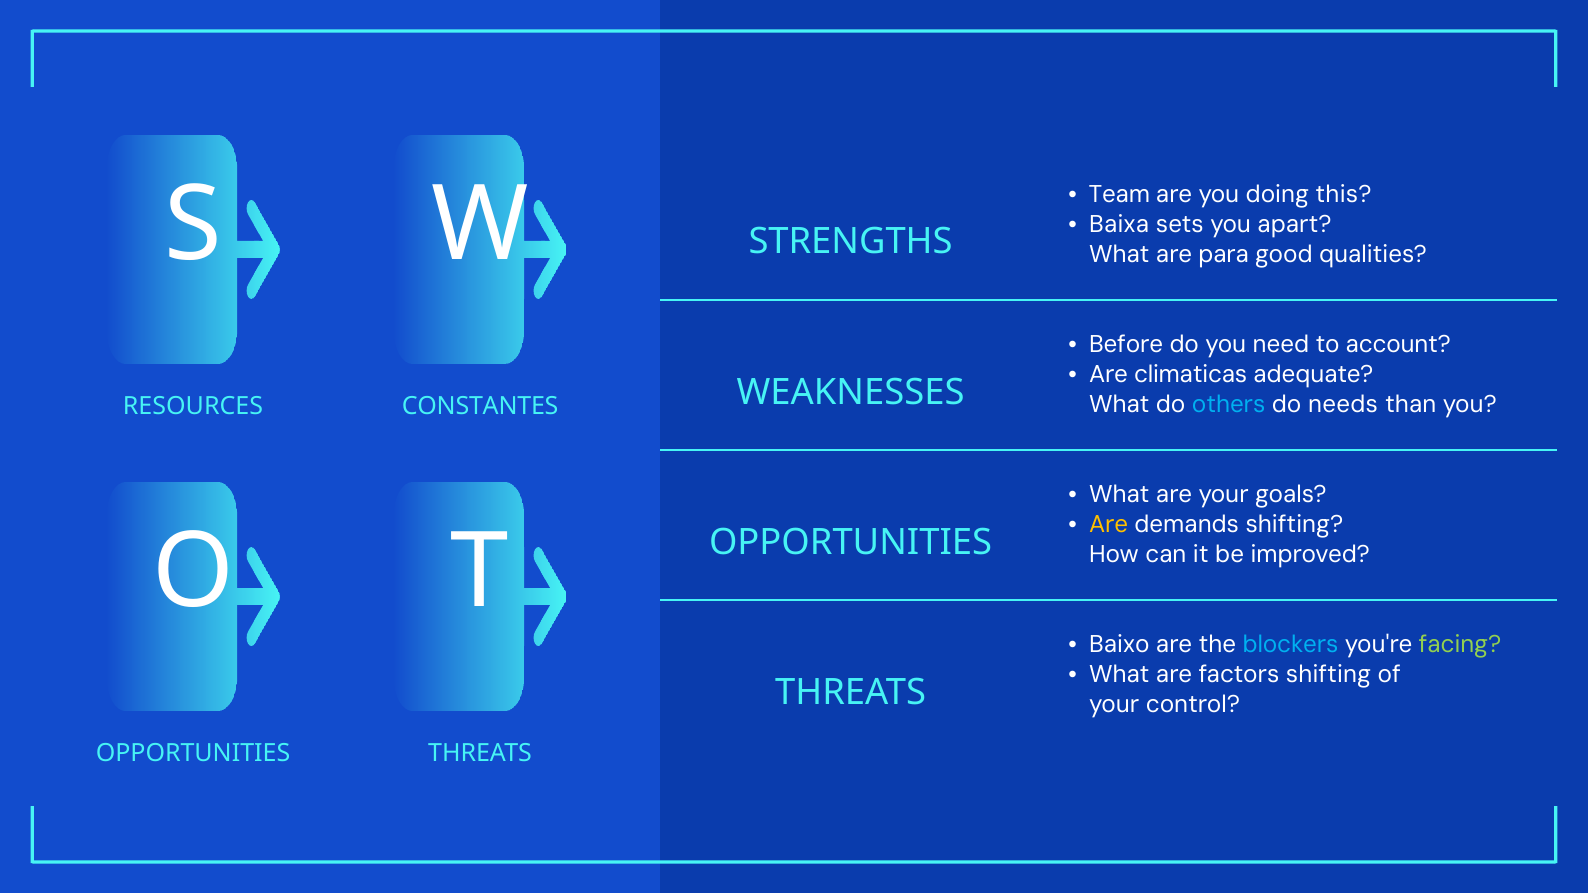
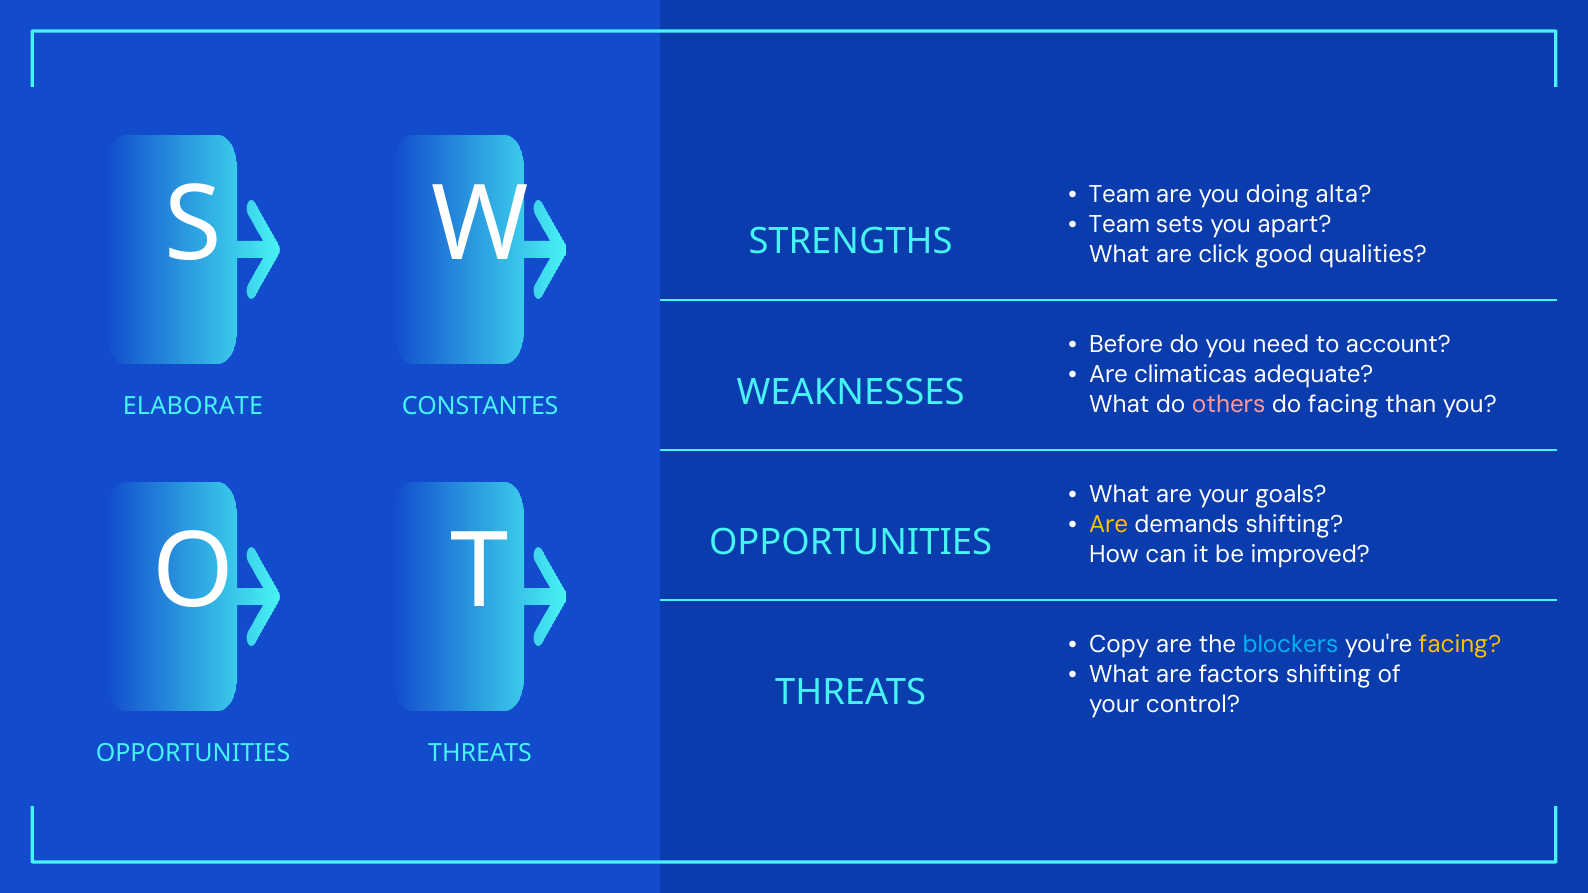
this: this -> alta (1344, 194)
Baixa: Baixa -> Team (1119, 224)
para: para -> click (1224, 254)
others colour: light blue -> pink (1229, 405)
do needs: needs -> facing (1343, 405)
RESOURCES: RESOURCES -> ELABORATE (193, 407)
Baixo: Baixo -> Copy (1119, 645)
facing colour: light green -> yellow (1460, 645)
